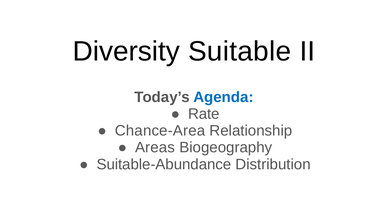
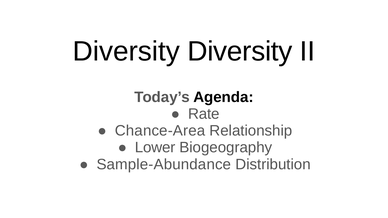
Diversity Suitable: Suitable -> Diversity (240, 52)
Agenda colour: blue -> black (223, 97)
Areas: Areas -> Lower (155, 148)
Suitable-Abundance: Suitable-Abundance -> Sample-Abundance (164, 165)
